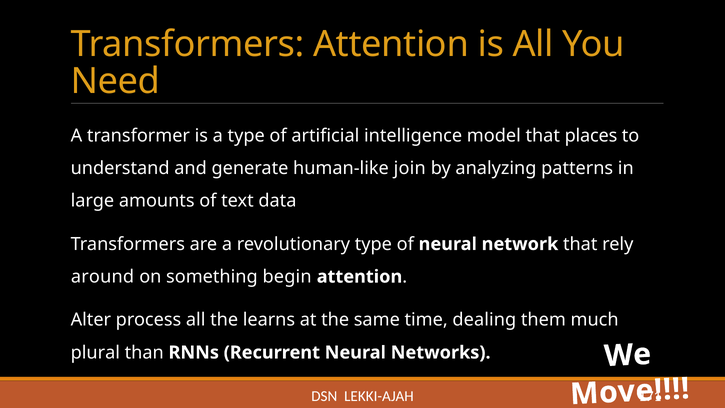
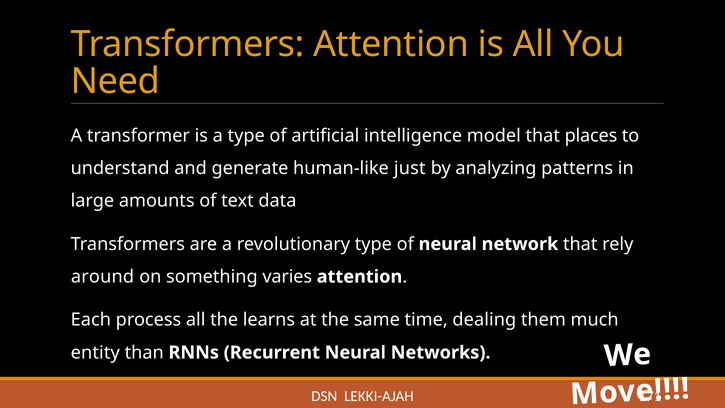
join: join -> just (410, 168)
begin: begin -> varies (287, 277)
Alter: Alter -> Each (91, 320)
plural: plural -> entity (95, 352)
